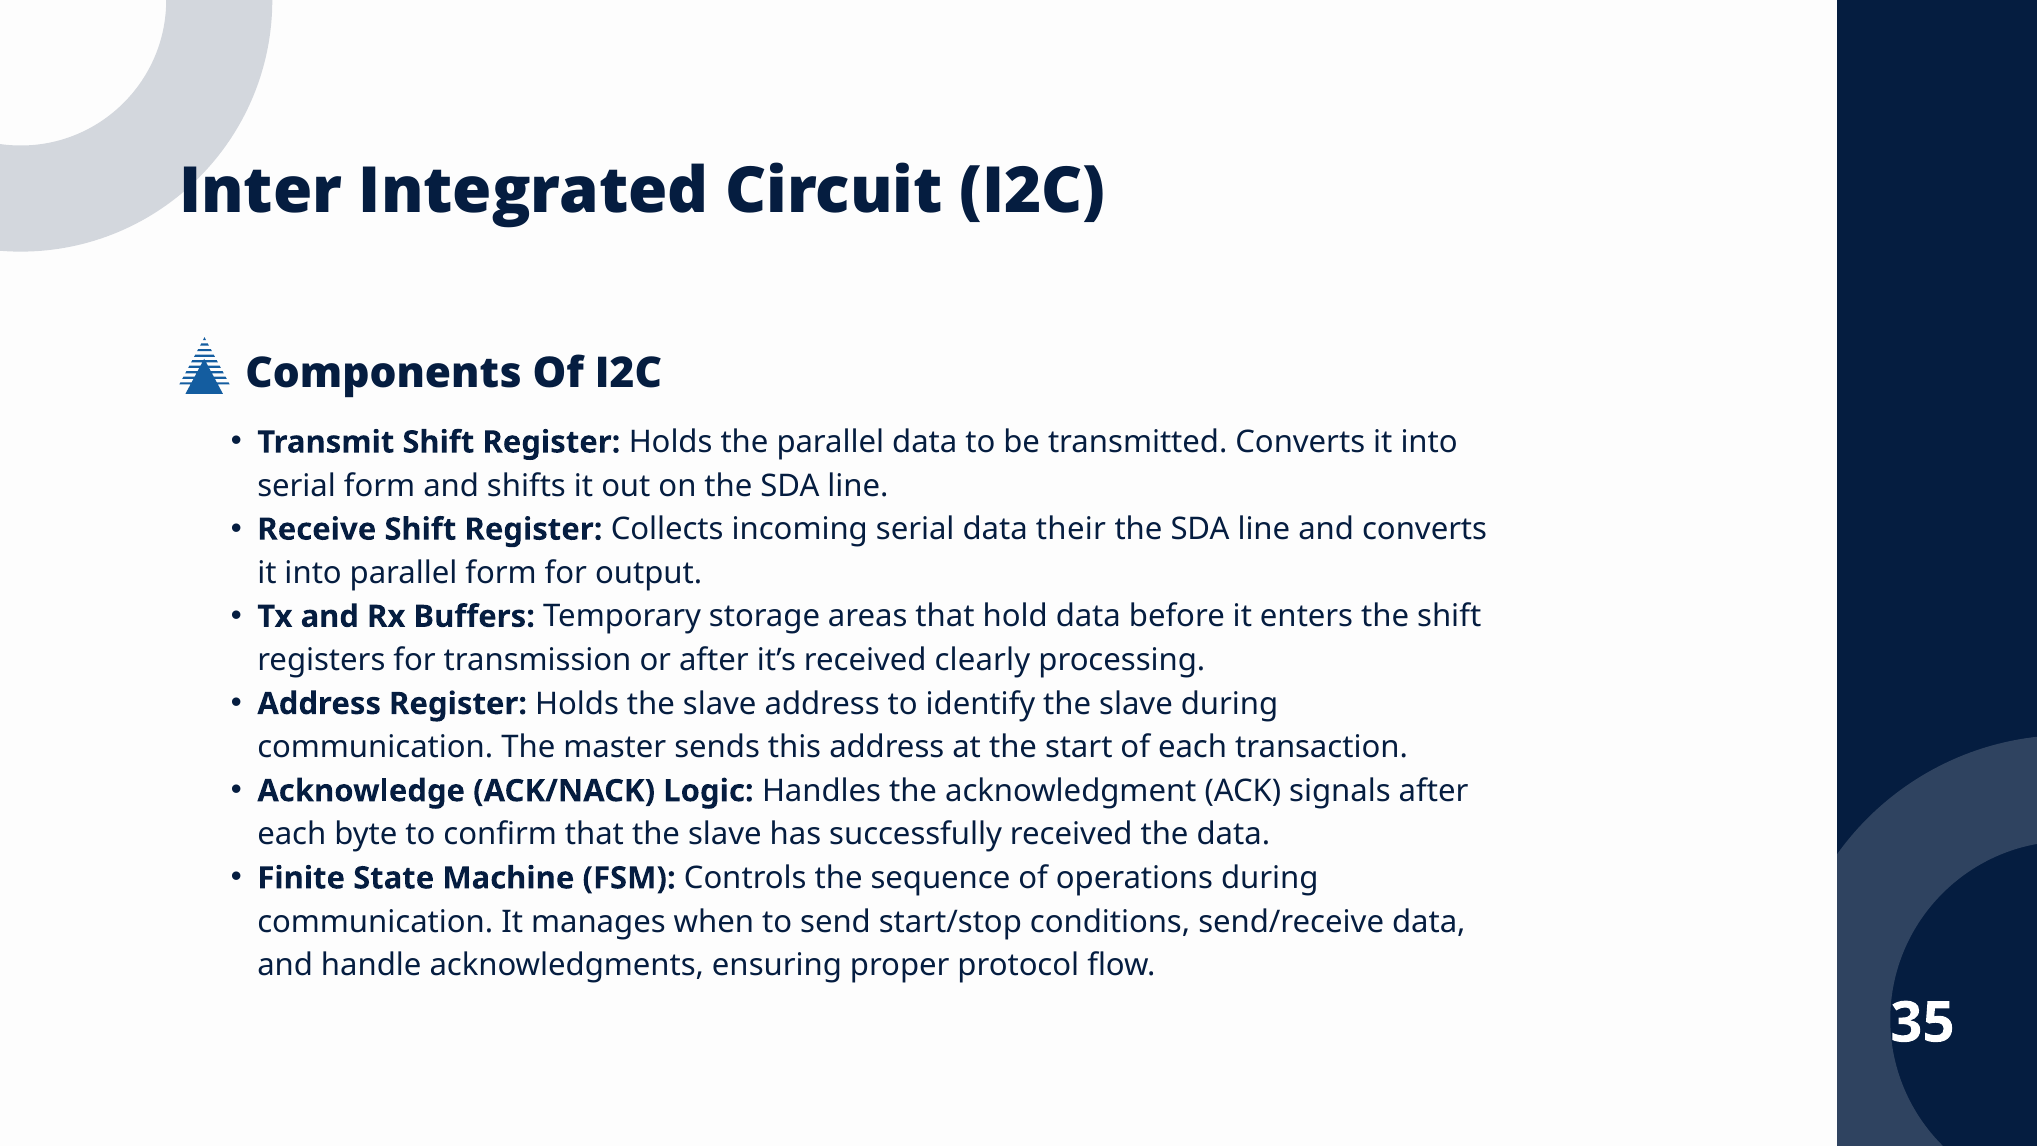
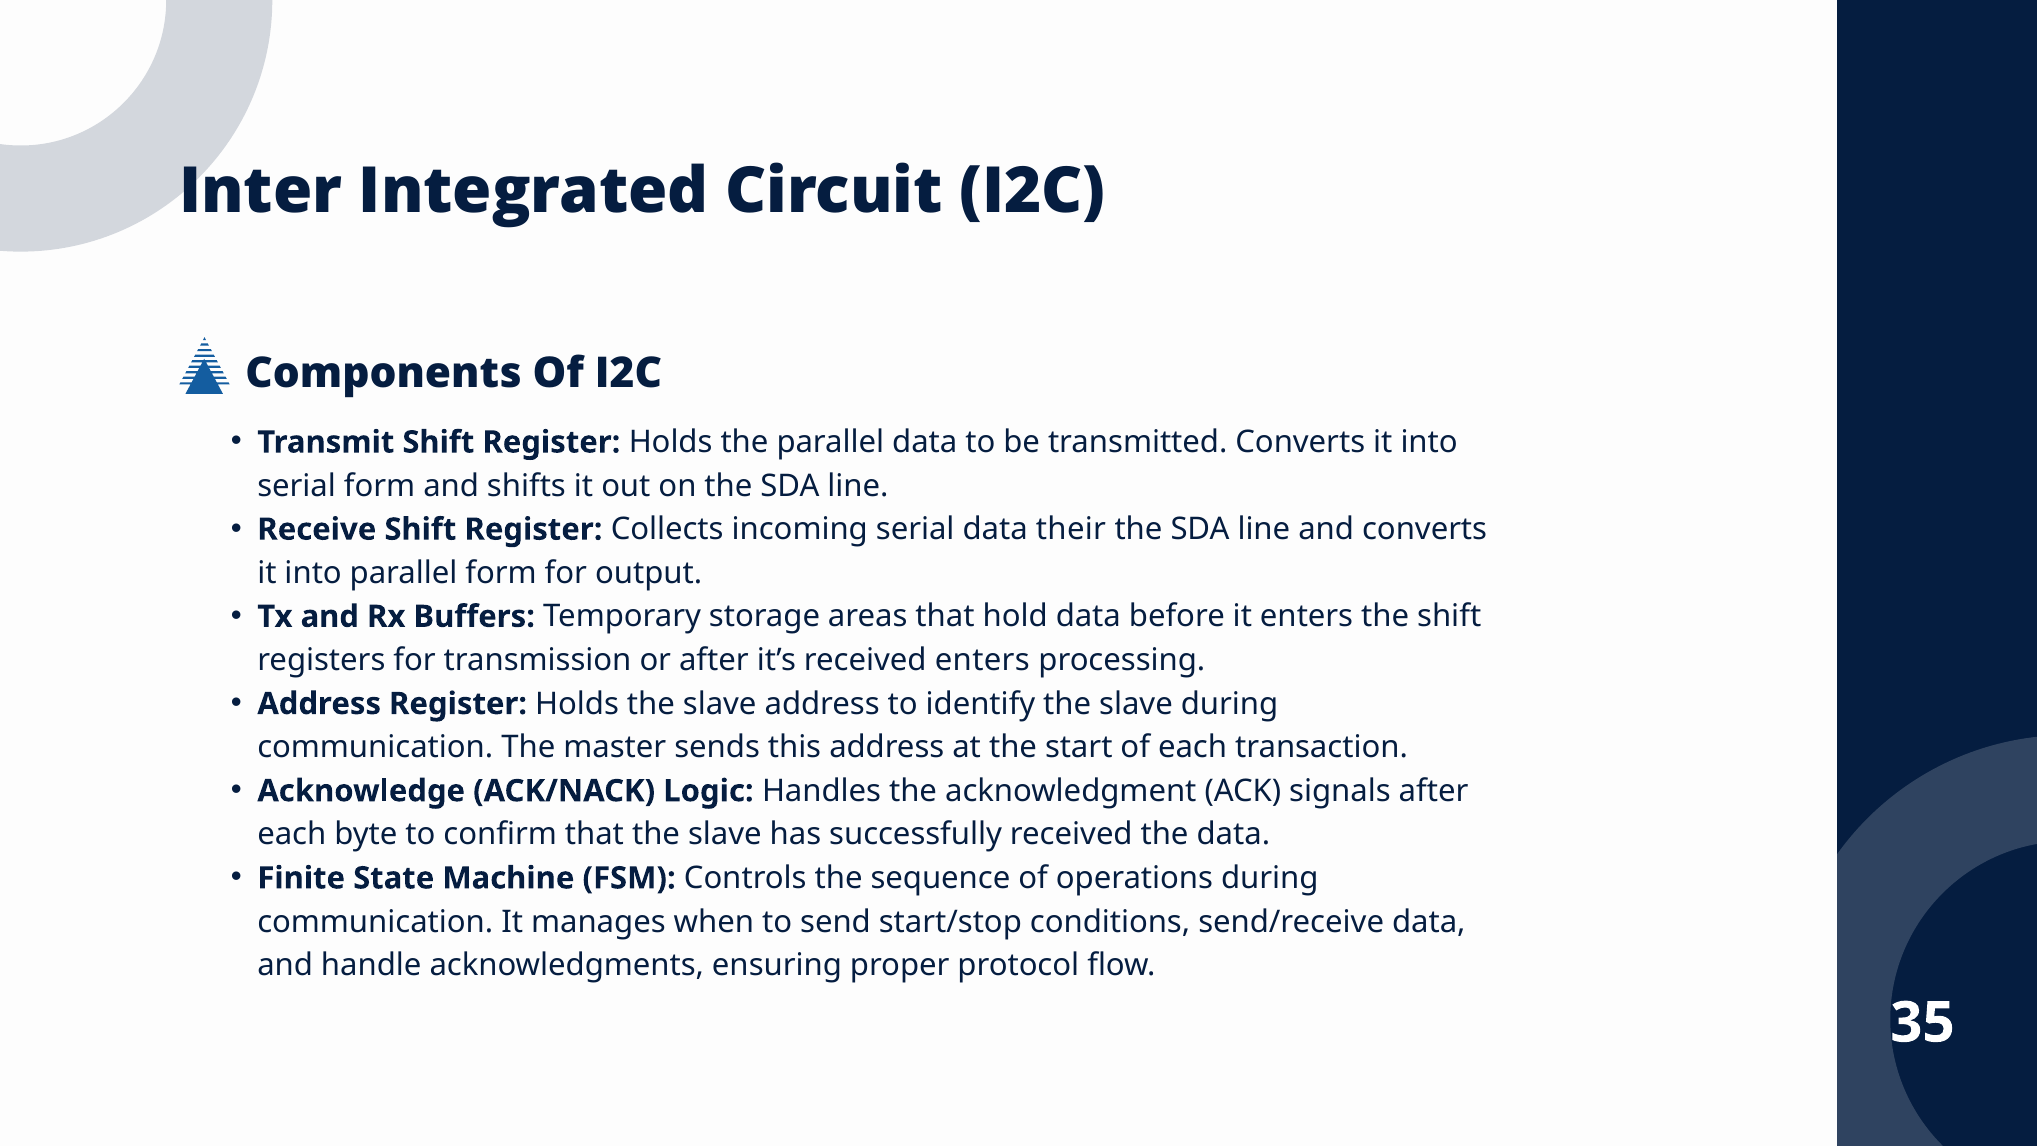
received clearly: clearly -> enters (982, 660)
